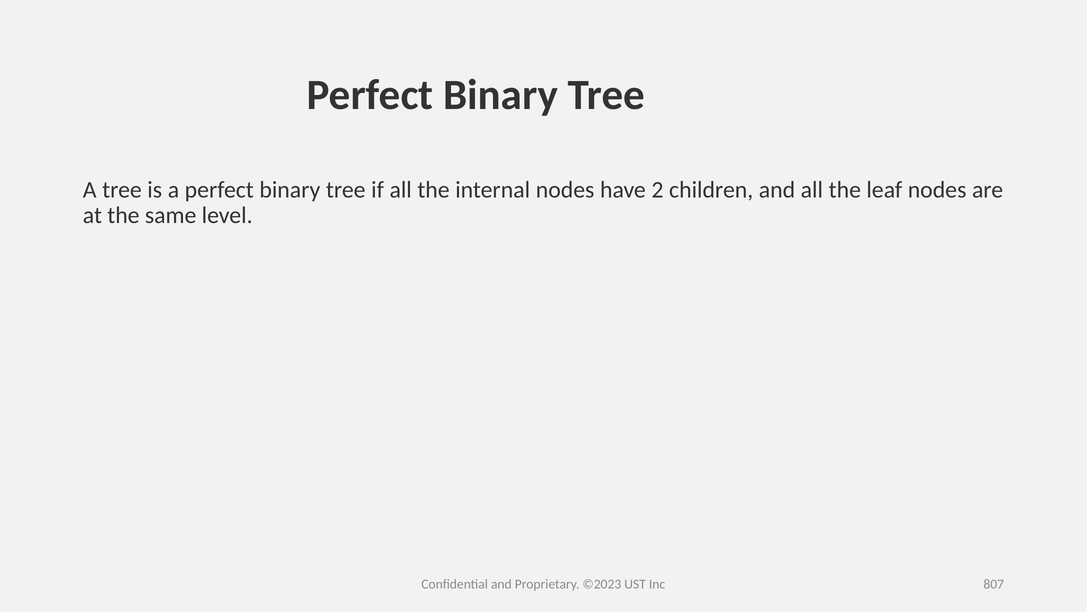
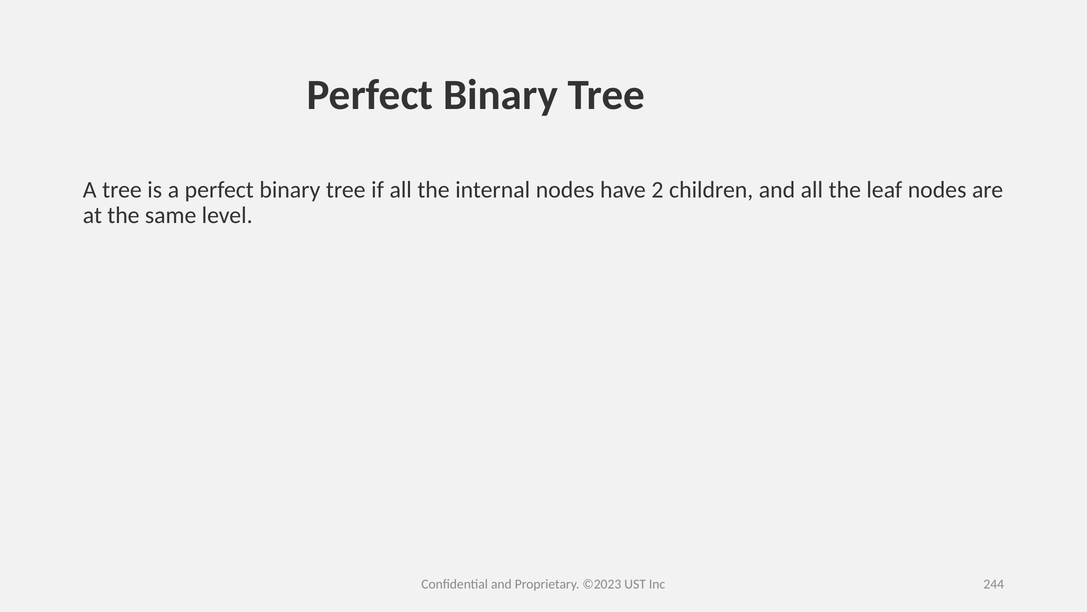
807: 807 -> 244 (994, 584)
